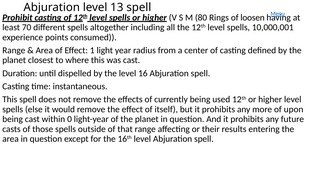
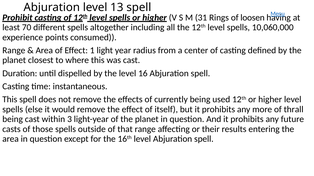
80: 80 -> 31 (201, 18)
10,000,001: 10,000,001 -> 10,060,000 (273, 27)
upon: upon -> thrall (294, 110)
0: 0 -> 3 (70, 120)
